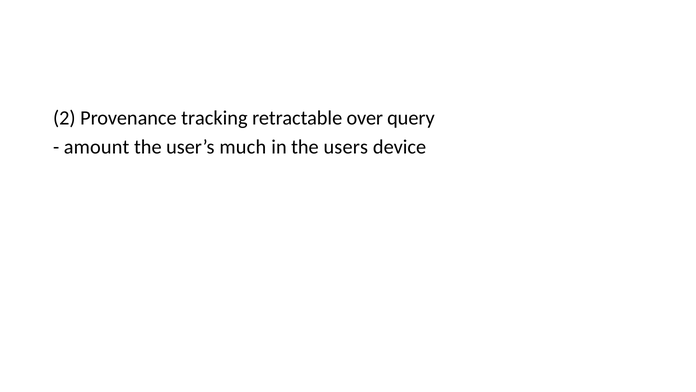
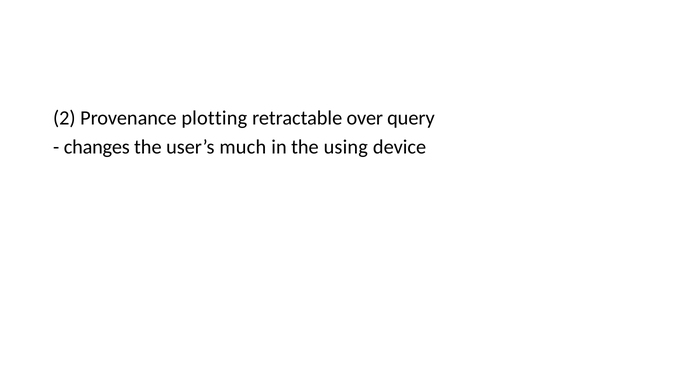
tracking: tracking -> plotting (214, 118)
amount: amount -> changes (97, 147)
users: users -> using (346, 147)
